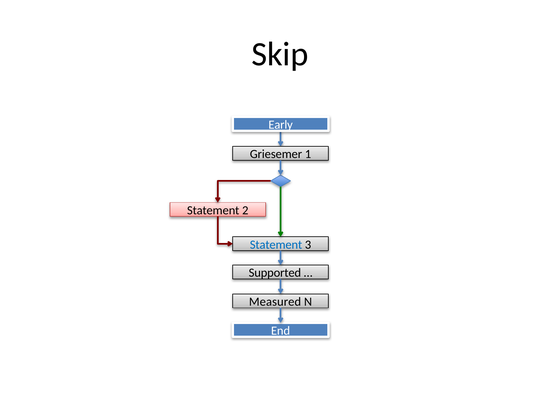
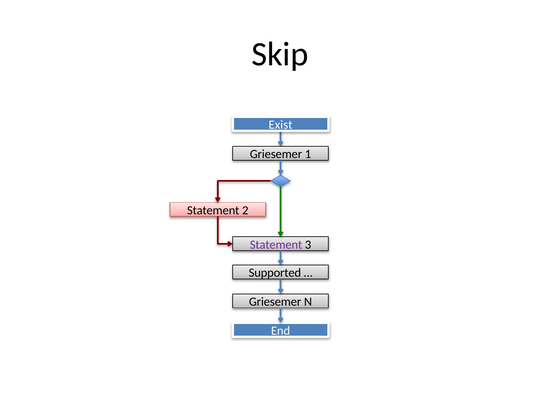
Early: Early -> Exist (280, 125)
Statement colour: blue -> purple (276, 245)
Measured: Measured -> Griesemer (275, 302)
